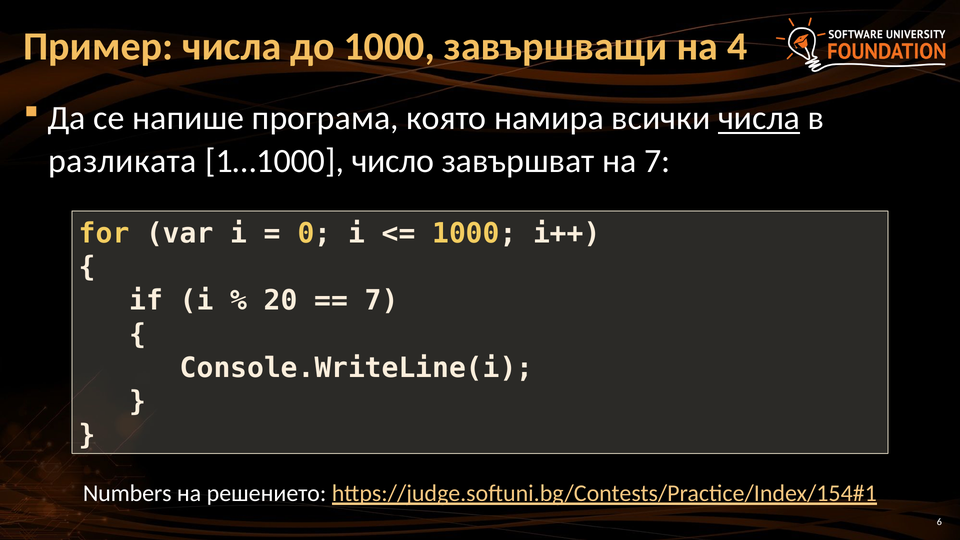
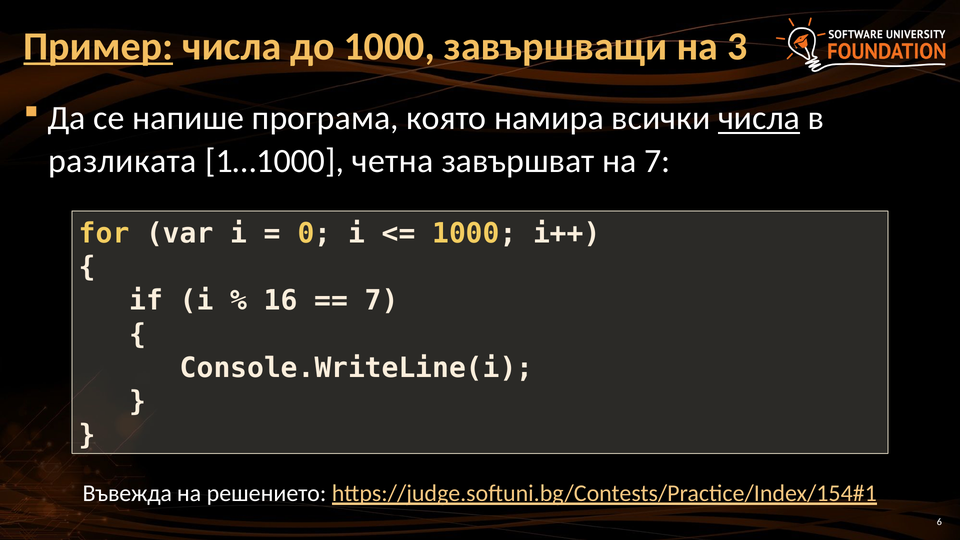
Пример underline: none -> present (98, 47)
4: 4 -> 3 (737, 47)
число: число -> четна (393, 161)
20: 20 -> 16 (281, 301)
Numbers: Numbers -> Въвежда (127, 493)
